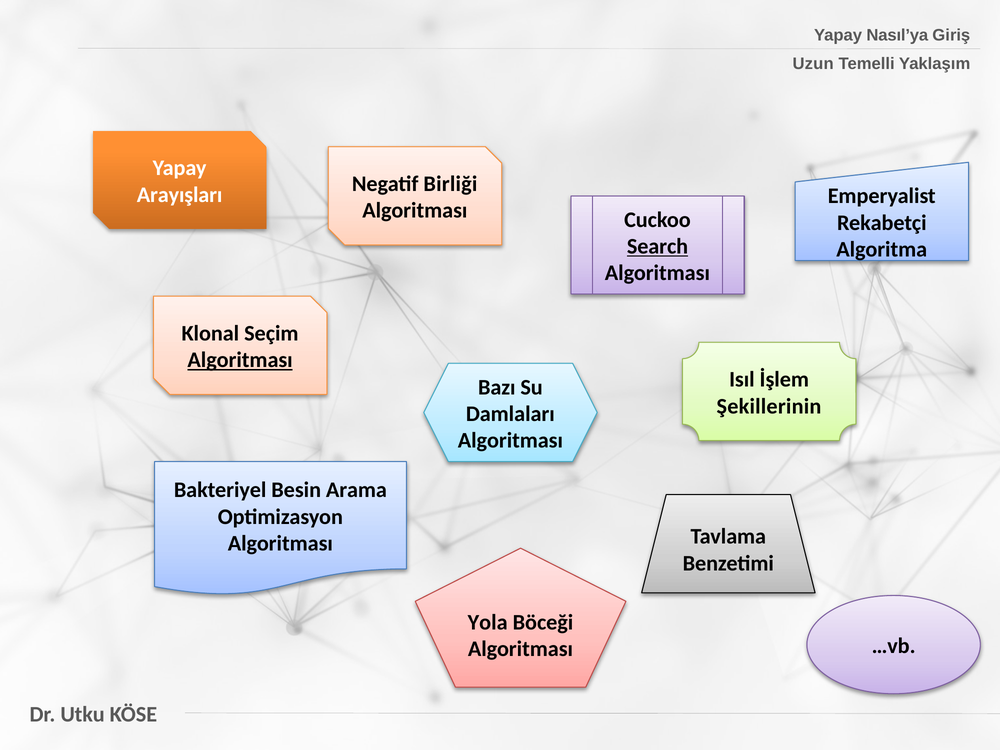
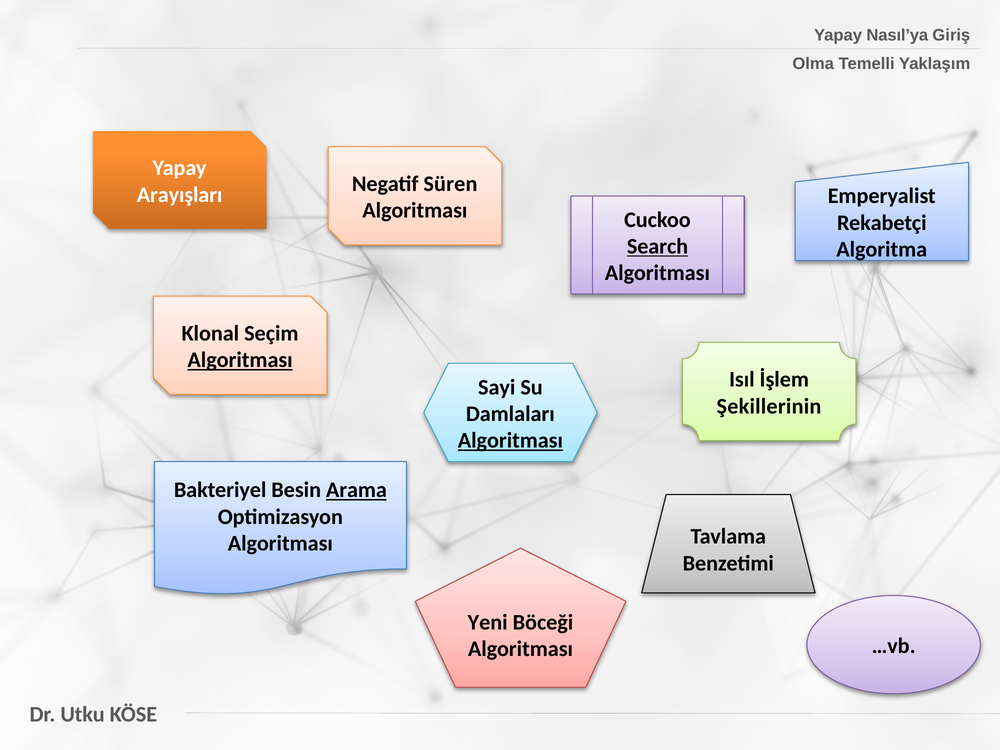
Uzun: Uzun -> Olma (813, 64)
Birliği: Birliği -> Süren (450, 184)
Bazı: Bazı -> Sayi (497, 387)
Algoritması underline: none -> present (510, 441)
Arama underline: none -> present (356, 490)
Yola: Yola -> Yeni (488, 622)
